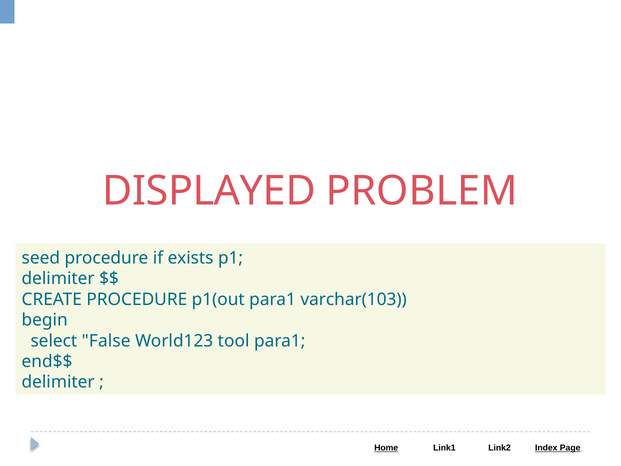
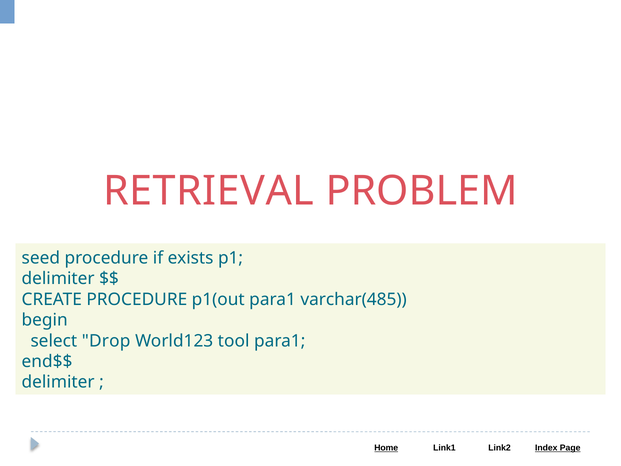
DISPLAYED: DISPLAYED -> RETRIEVAL (209, 191)
varchar(103: varchar(103 -> varchar(485 (354, 299)
False: False -> Drop (106, 341)
